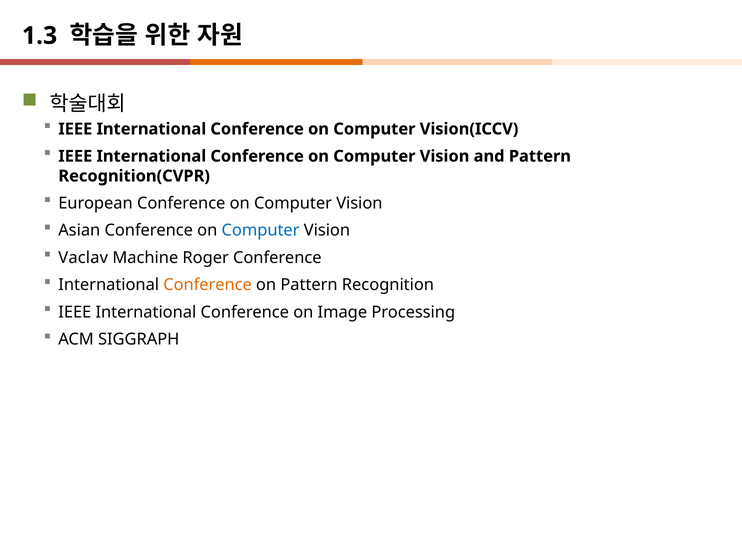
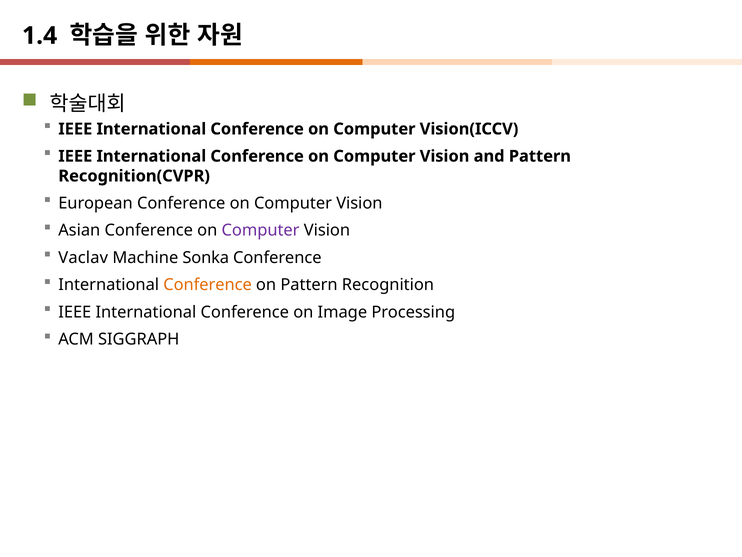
1.3: 1.3 -> 1.4 (40, 36)
Computer colour: blue -> purple (261, 230)
Roger: Roger -> Sonka (206, 257)
